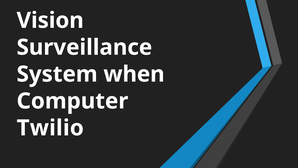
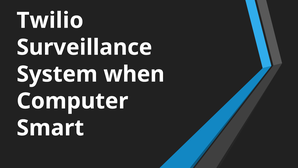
Vision: Vision -> Twilio (50, 20)
Twilio: Twilio -> Smart (50, 128)
